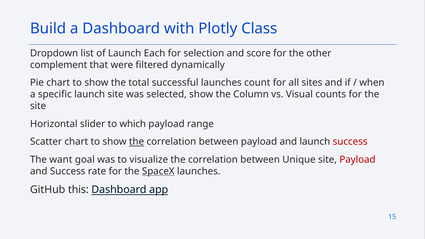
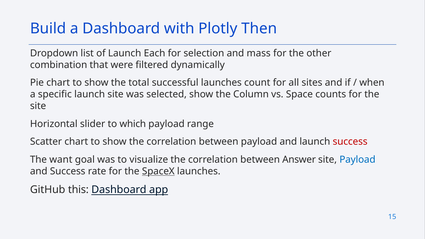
Class: Class -> Then (259, 28)
score: score -> mass (259, 53)
complement: complement -> combination (59, 65)
Visual: Visual -> Space (299, 94)
the underline: present -> none (137, 142)
Unique: Unique -> Answer (299, 160)
Payload colour: red -> blue (357, 160)
